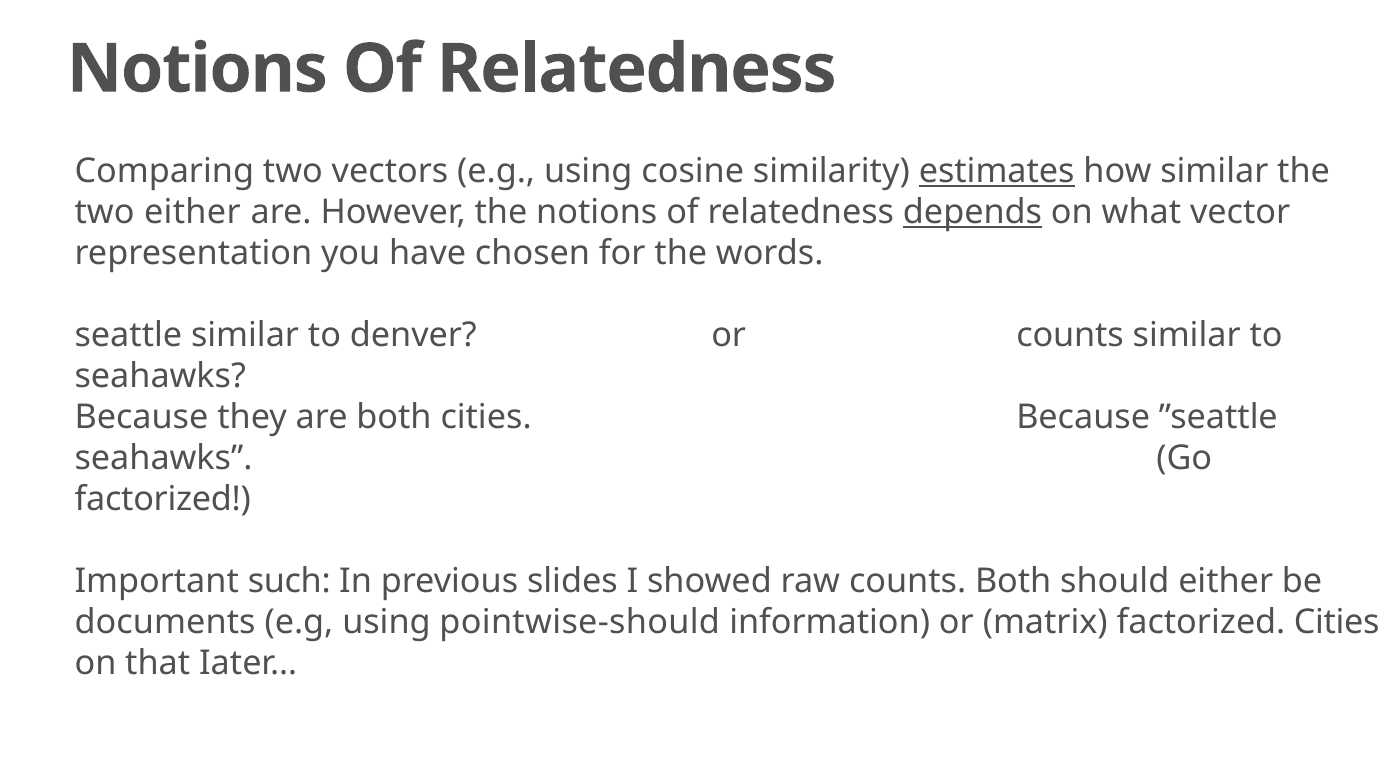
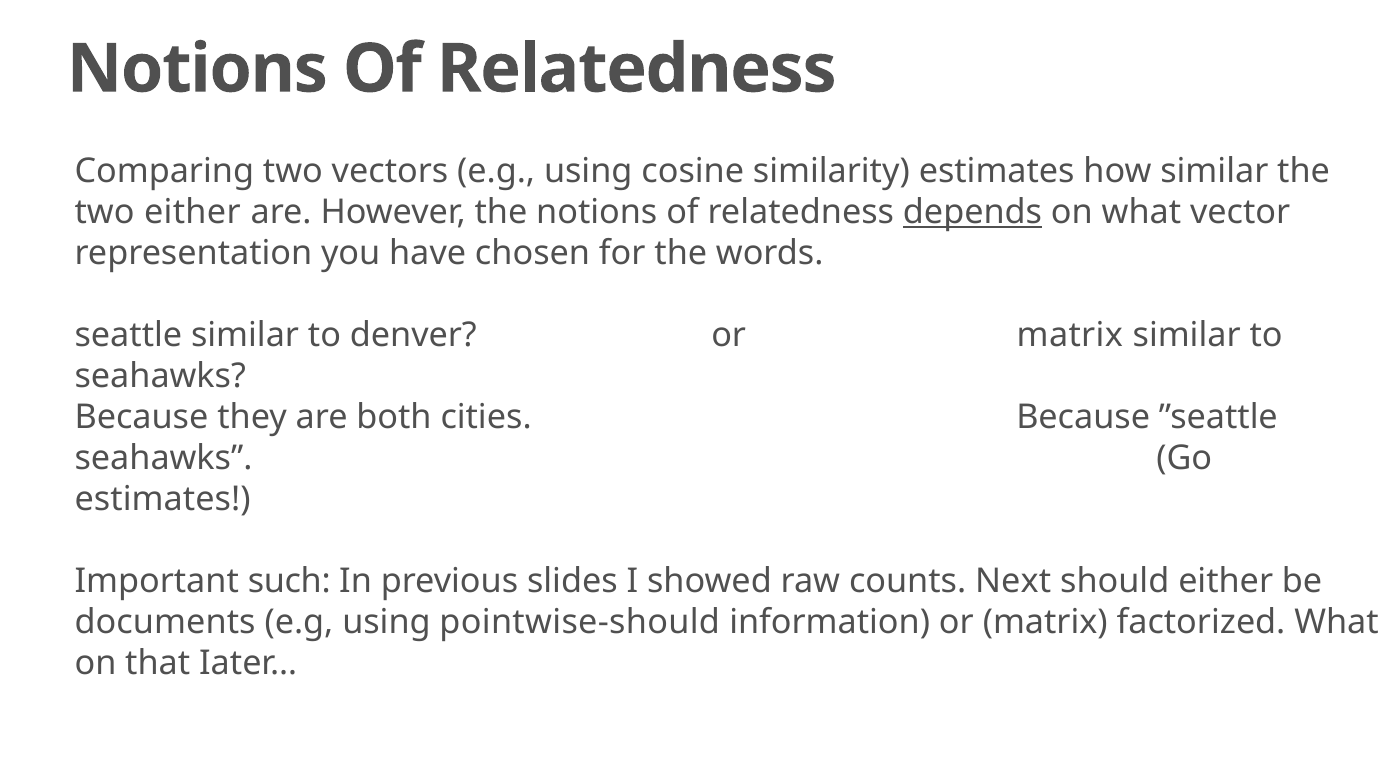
estimates underline: present -> none (997, 171)
denver or counts: counts -> matrix (1070, 335)
factorized: factorized -> estimates (163, 499)
counts Both: Both -> Next (1013, 581)
factorized Cities: Cities -> What (1337, 622)
